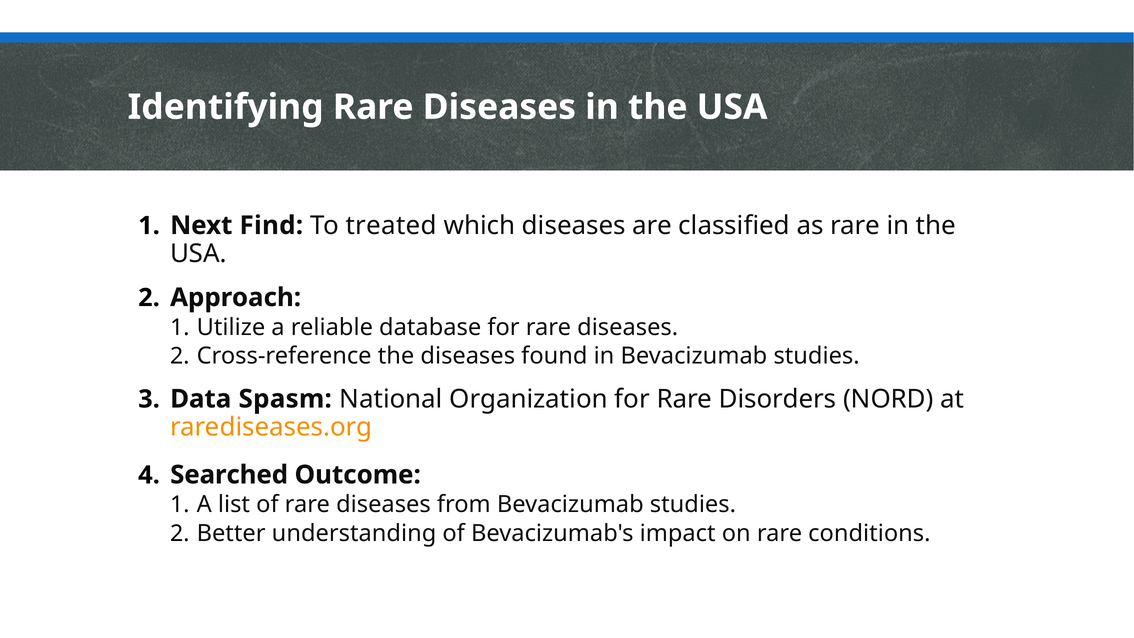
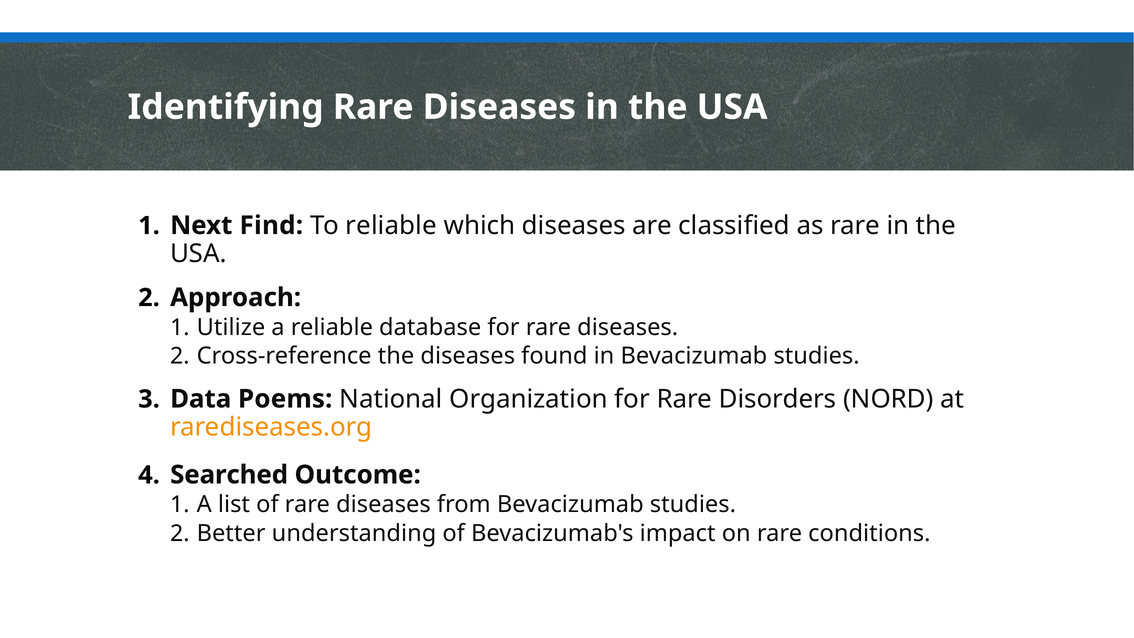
To treated: treated -> reliable (391, 225)
Spasm: Spasm -> Poems (285, 399)
